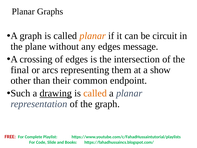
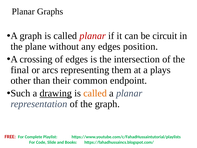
planar colour: orange -> red (93, 36)
message: message -> position (141, 46)
show: show -> plays (160, 70)
